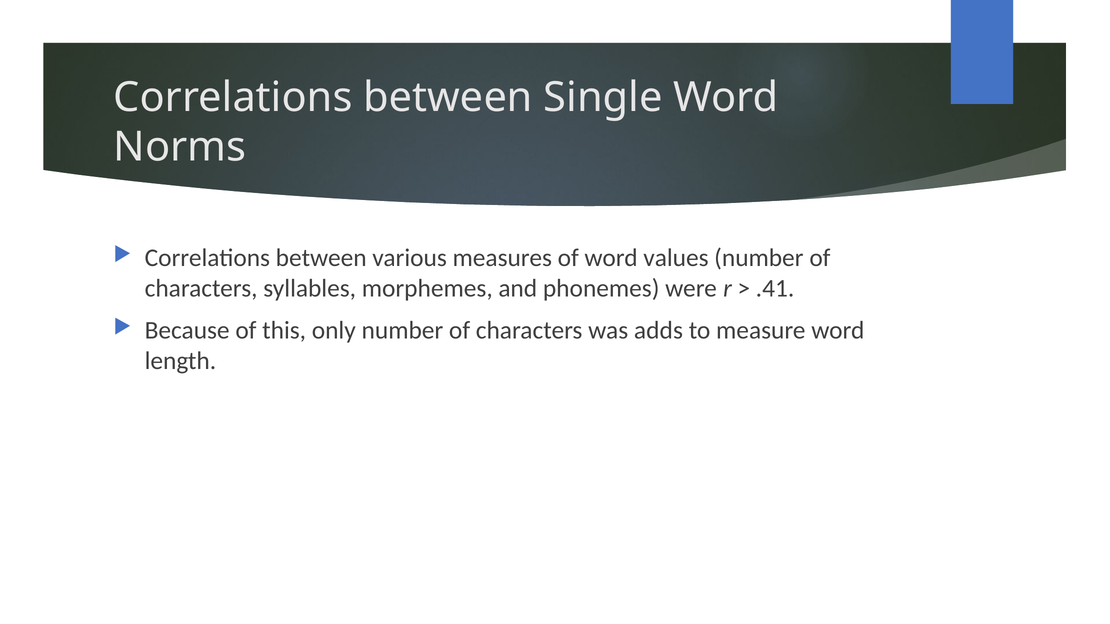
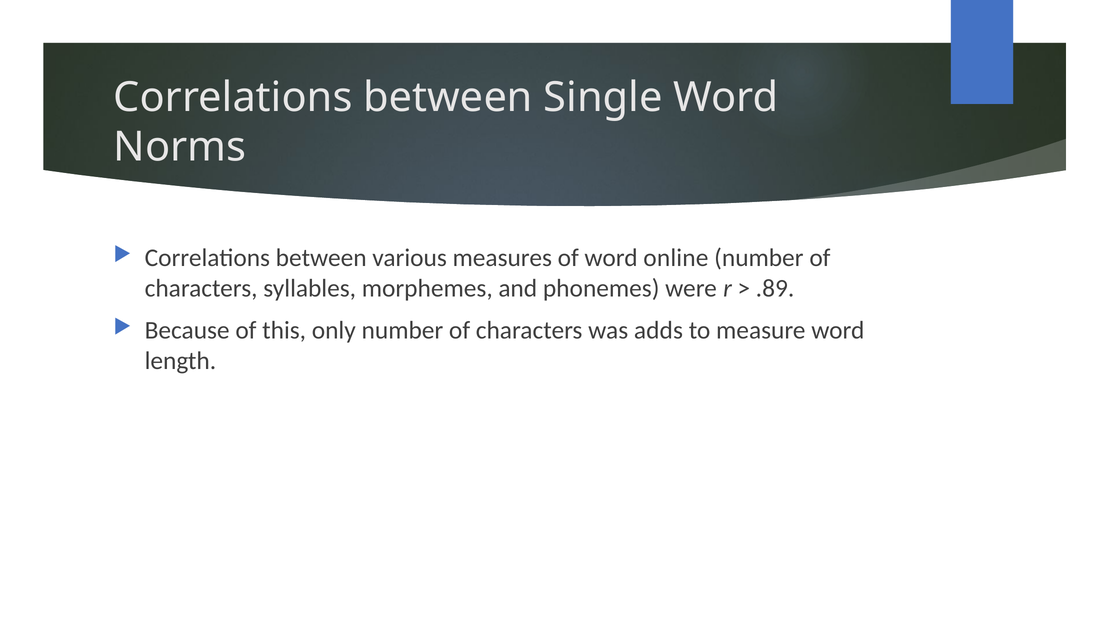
values: values -> online (676, 258)
.41: .41 -> .89 (775, 289)
